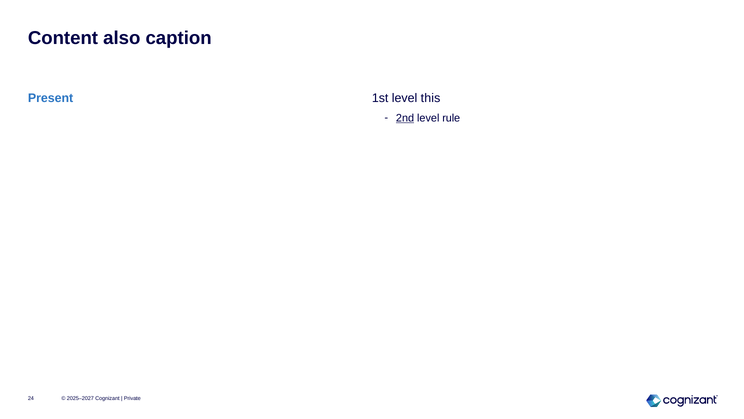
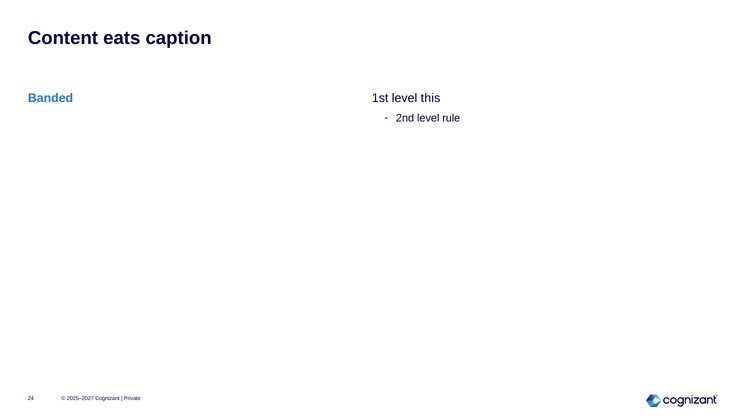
also: also -> eats (122, 38)
Present: Present -> Banded (51, 98)
2nd underline: present -> none (405, 118)
